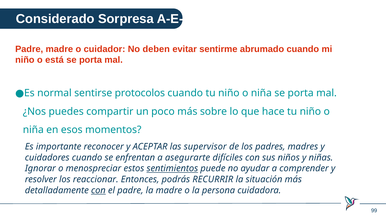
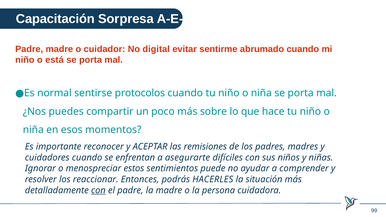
Considerado: Considerado -> Capacitación (55, 19)
deben: deben -> digital (156, 49)
supervisor: supervisor -> remisiones (205, 147)
sentimientos underline: present -> none (172, 169)
RECURRIR: RECURRIR -> HACERLES (213, 180)
